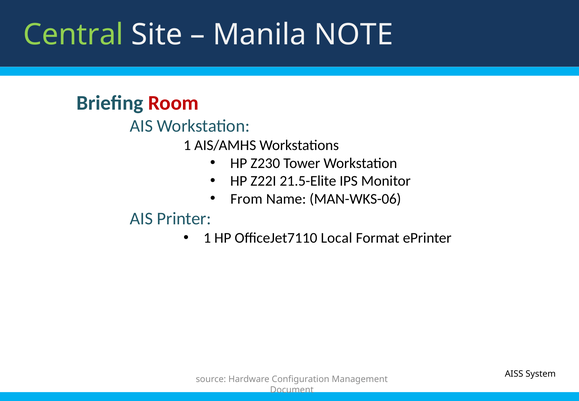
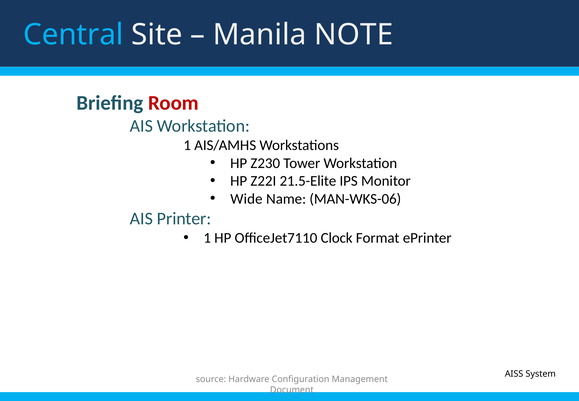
Central colour: light green -> light blue (73, 35)
From: From -> Wide (246, 199)
Local: Local -> Clock (337, 238)
